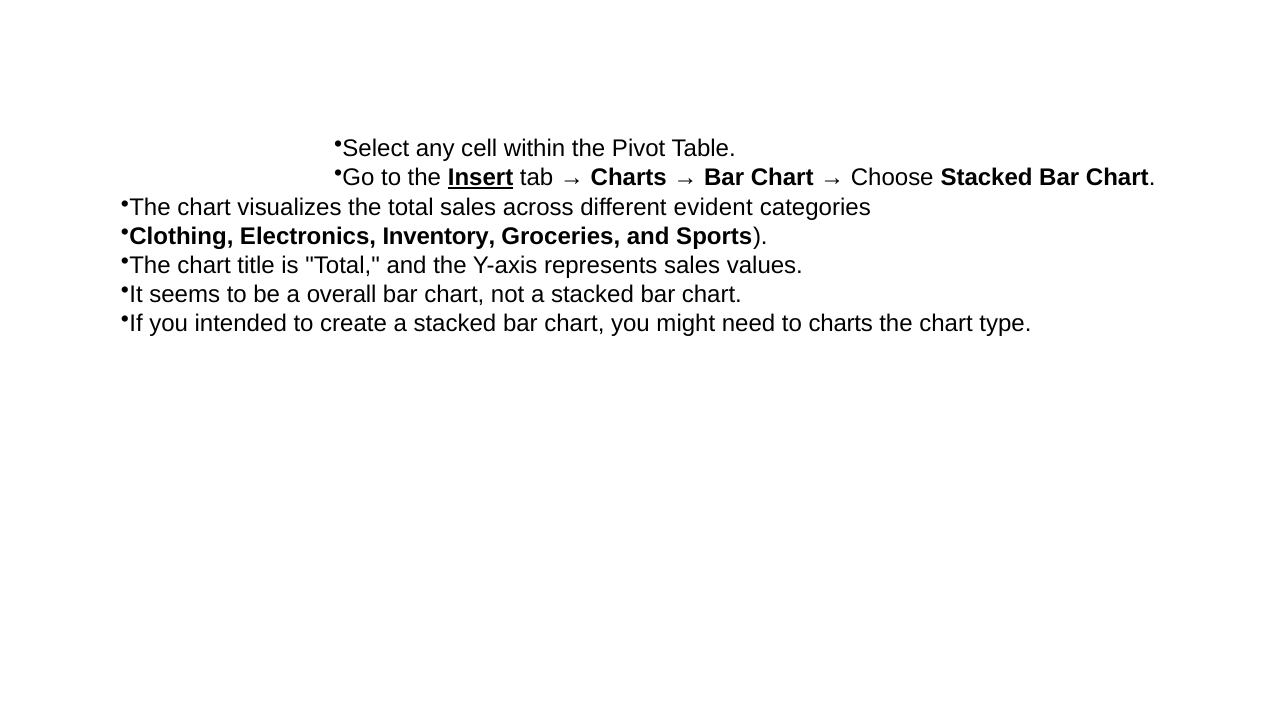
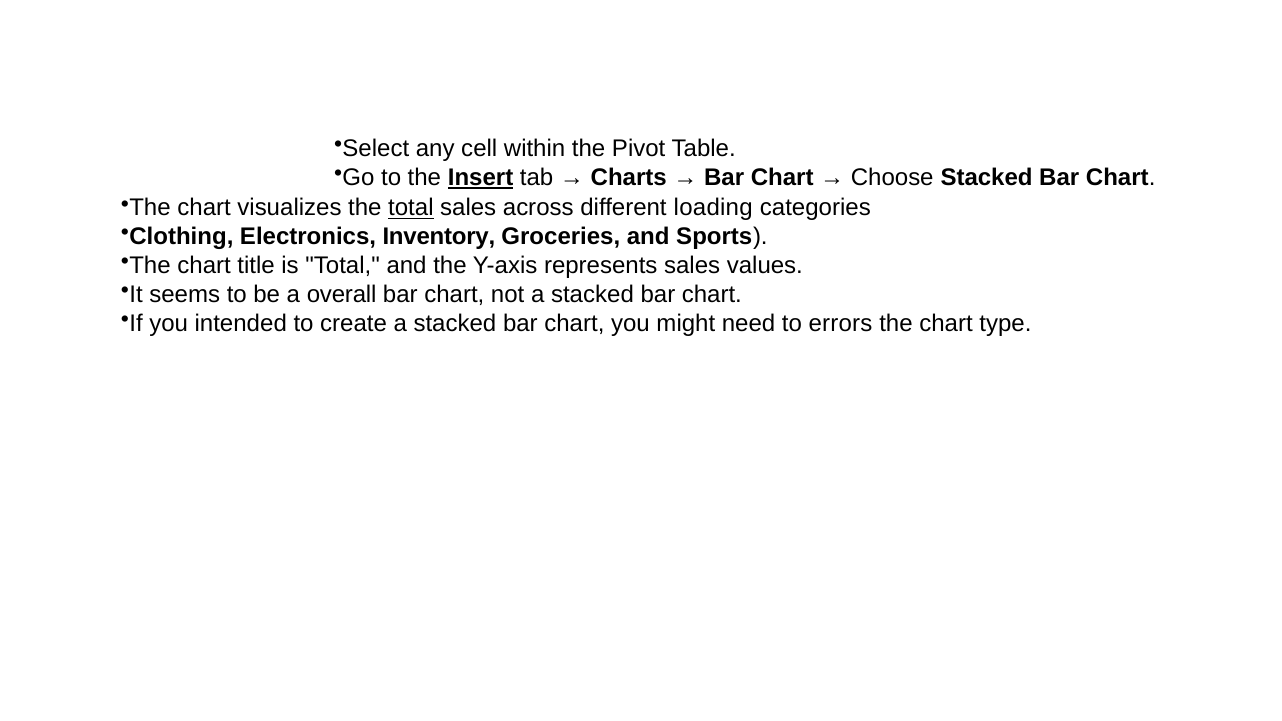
total underline: none -> present (411, 208)
evident: evident -> loading (713, 208)
to charts: charts -> errors (841, 323)
